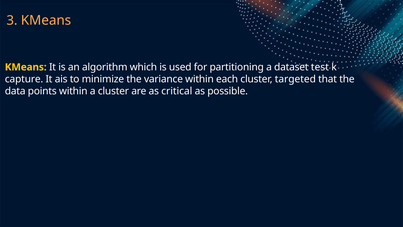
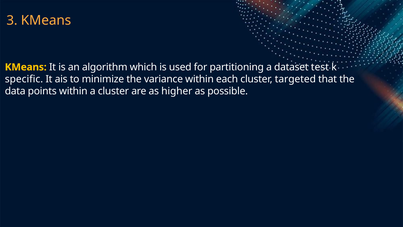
capture: capture -> specific (24, 79)
critical: critical -> higher (177, 91)
